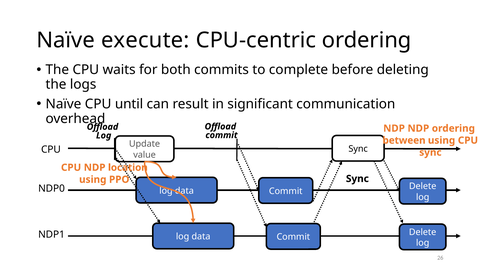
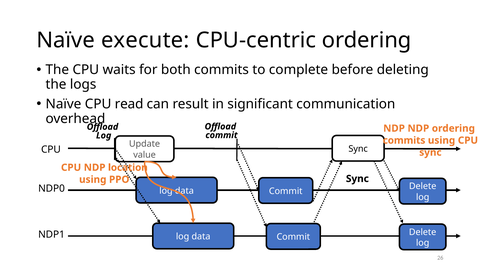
until: until -> read (129, 104)
between: between -> commits (404, 140)
